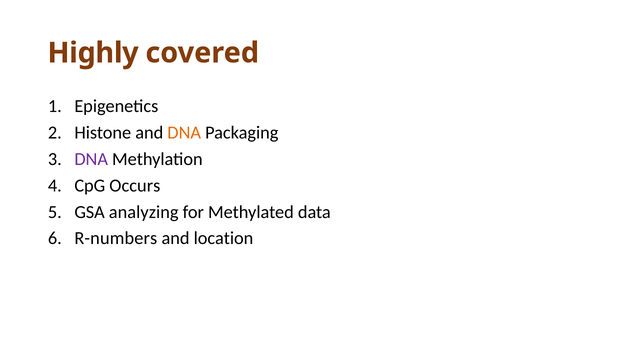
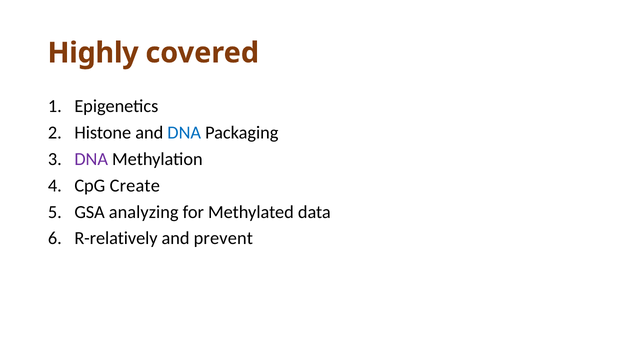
DNA colour: orange -> blue (184, 133)
Occurs: Occurs -> Create (135, 185)
R-numbers: R-numbers -> R-relatively (116, 238)
location: location -> prevent (223, 238)
